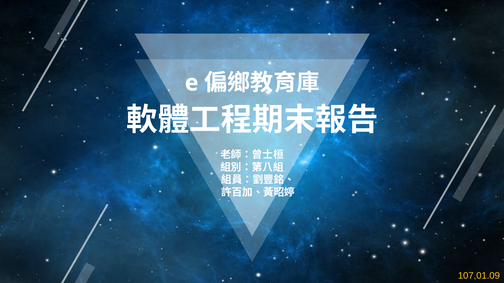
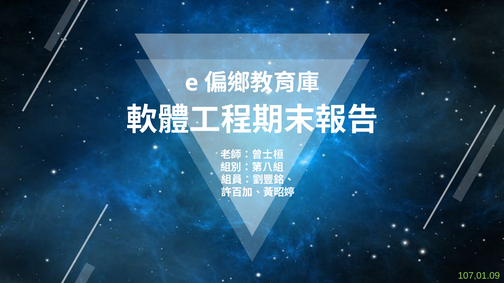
107.01.09 colour: yellow -> light green (479, 276)
